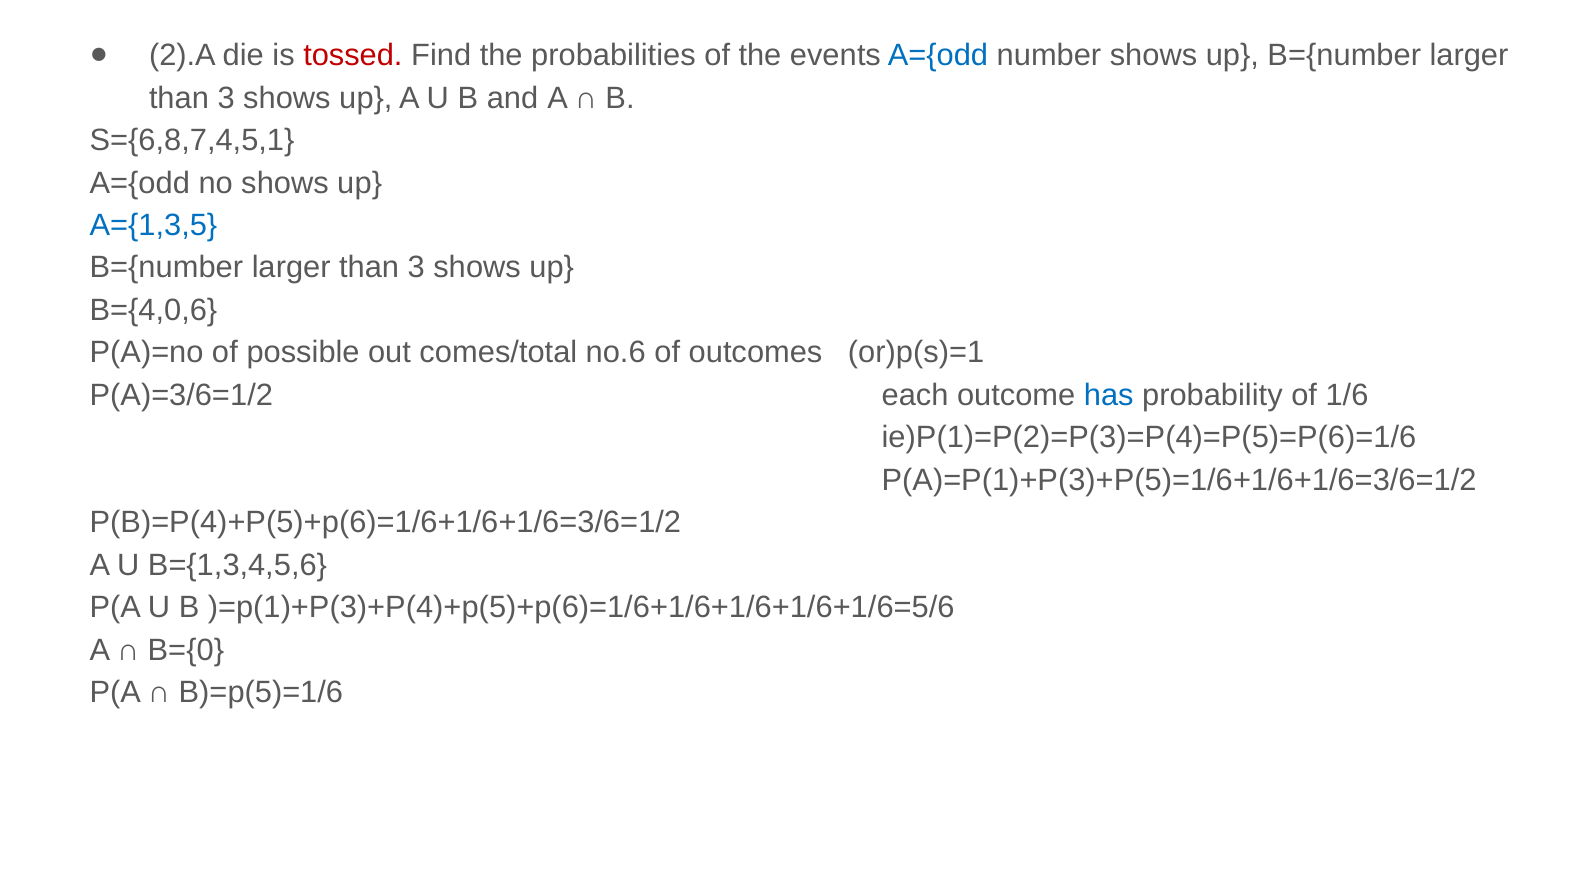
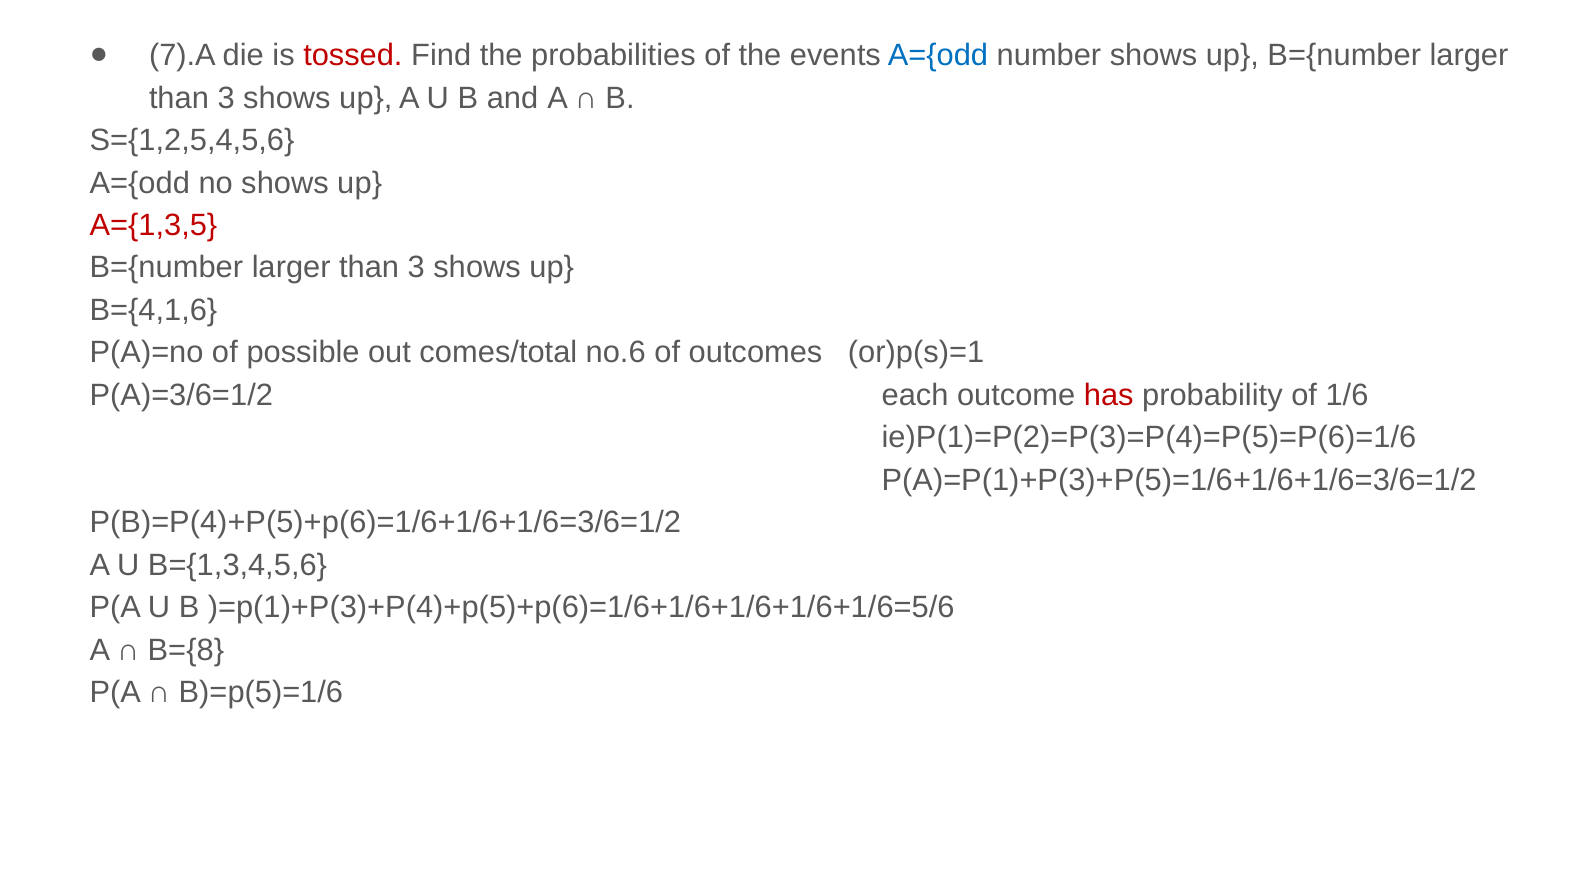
2).A: 2).A -> 7).A (182, 55)
S={6,8,7,4,5,1: S={6,8,7,4,5,1 -> S={1,2,5,4,5,6 (192, 140)
A={1,3,5 colour: blue -> red (153, 225)
B={4,0,6: B={4,0,6 -> B={4,1,6 (153, 310)
has colour: blue -> red (1109, 395)
B={0: B={0 -> B={8 (186, 650)
